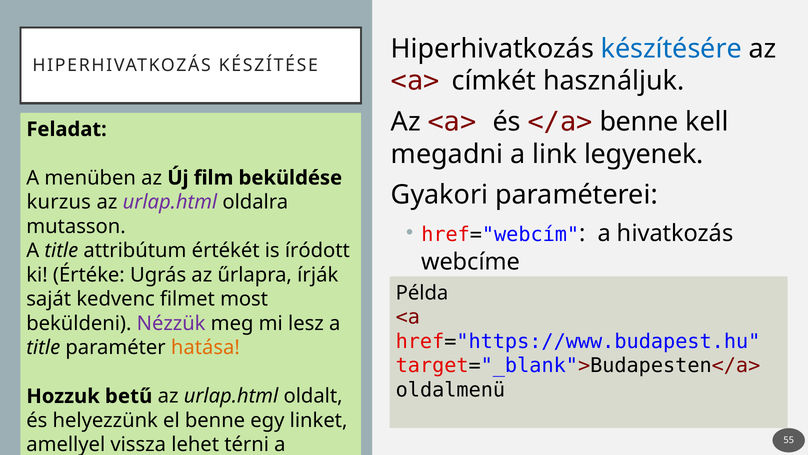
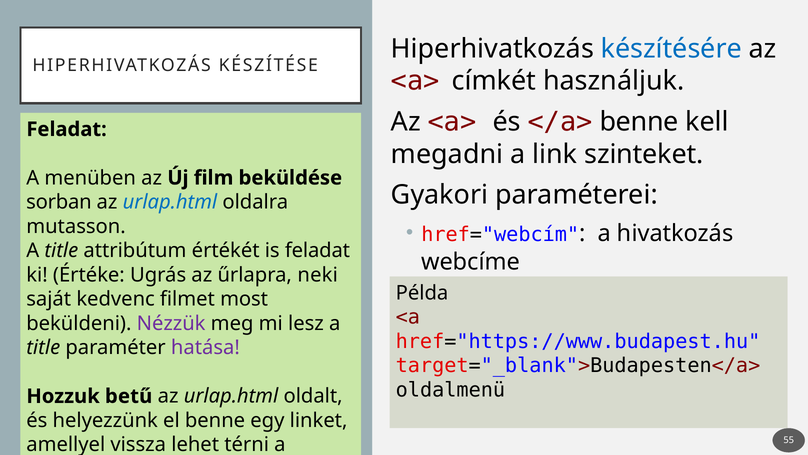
legyenek: legyenek -> szinteket (644, 154)
kurzus: kurzus -> sorban (59, 202)
urlap.html colour: purple -> blue (170, 202)
is íródott: íródott -> feladat (317, 250)
írják: írják -> neki (318, 275)
hatása colour: orange -> purple (205, 347)
